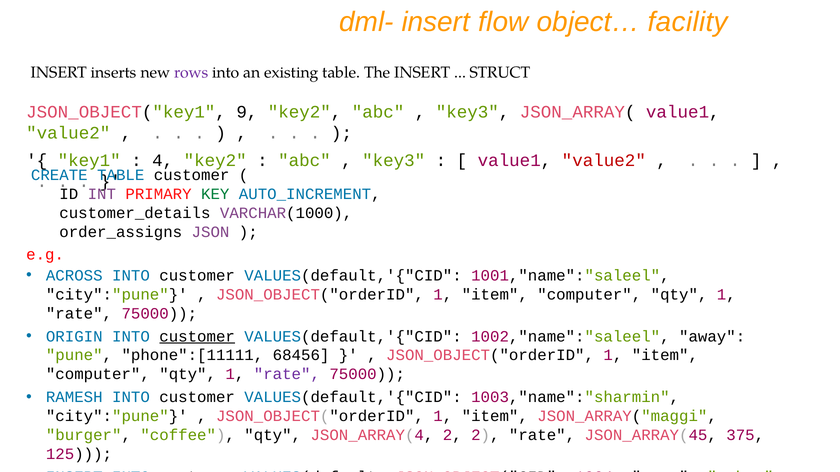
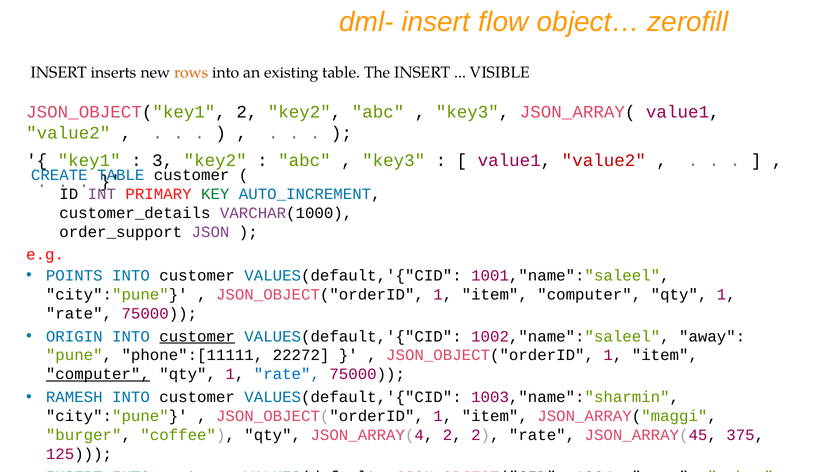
facility: facility -> zerofill (688, 22)
rows colour: purple -> orange (191, 72)
STRUCT: STRUCT -> VISIBLE (500, 72)
JSON_OBJECT("key1 9: 9 -> 2 (247, 112)
4: 4 -> 3 (163, 160)
order_assigns: order_assigns -> order_support (121, 232)
ACROSS: ACROSS -> POINTS (74, 276)
68456: 68456 -> 22272 (301, 356)
computer underline: none -> present (98, 375)
rate colour: purple -> blue (287, 375)
